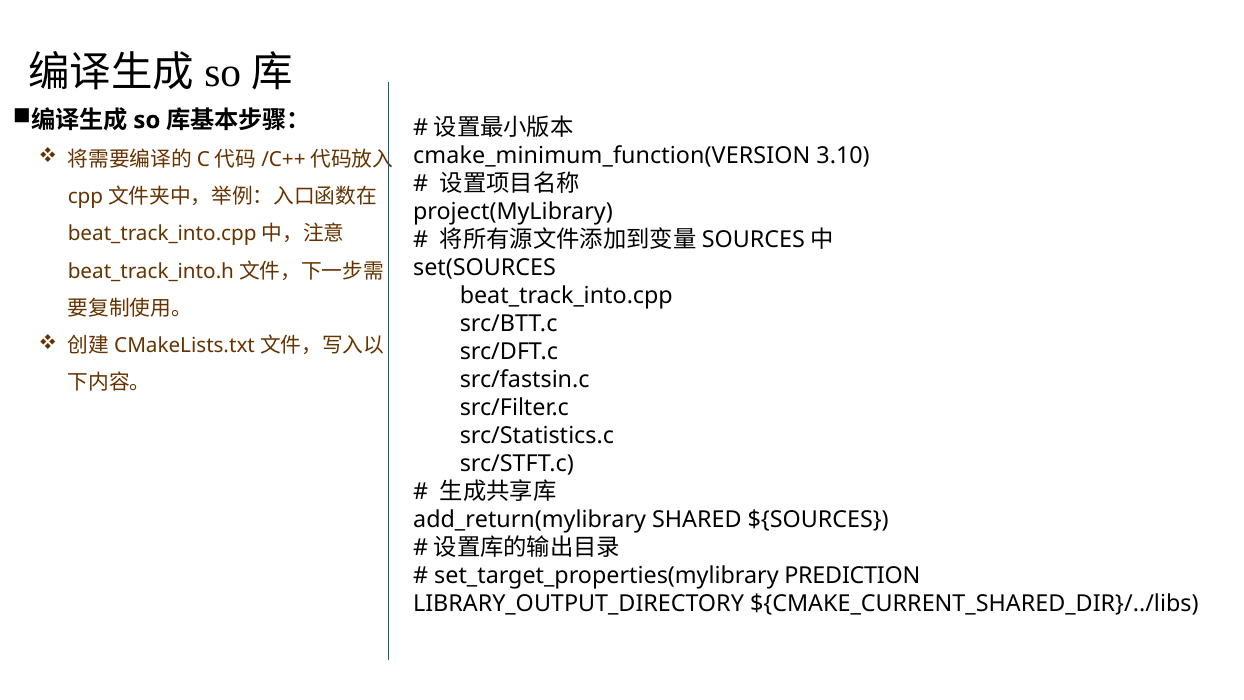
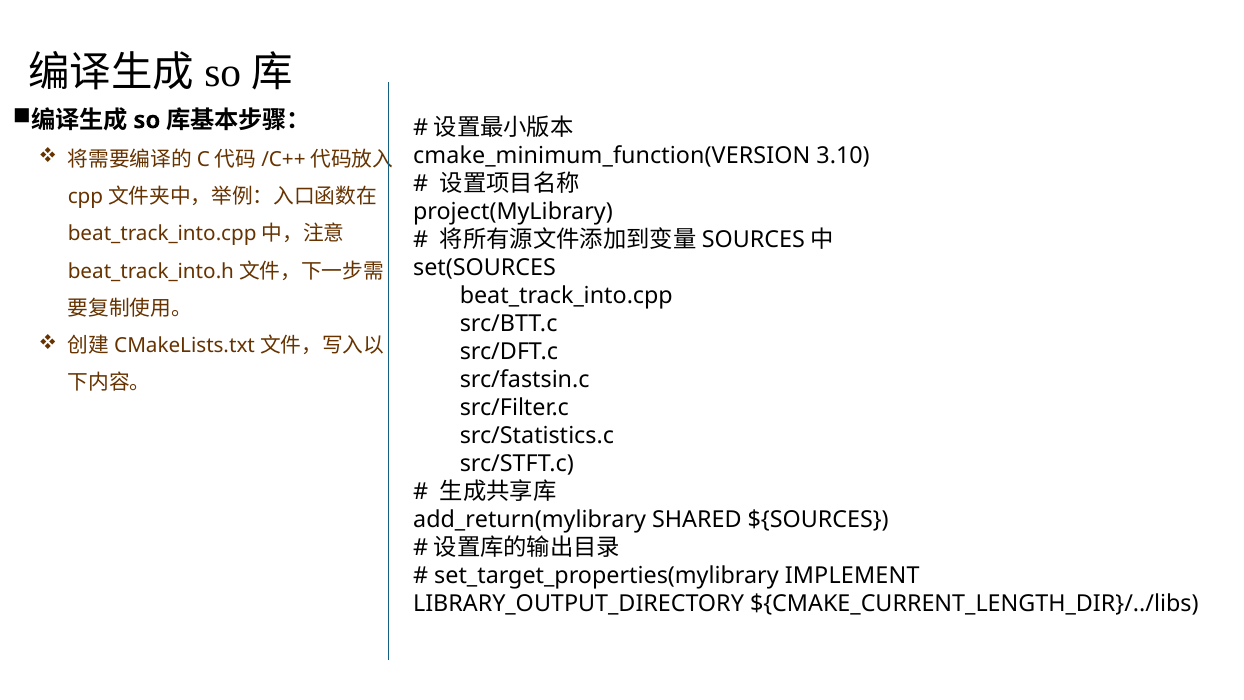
PREDICTION: PREDICTION -> IMPLEMENT (852, 575)
${CMAKE_CURRENT_SHARED_DIR}/../libs: ${CMAKE_CURRENT_SHARED_DIR}/../libs -> ${CMAKE_CURRENT_LENGTH_DIR}/../libs (974, 603)
